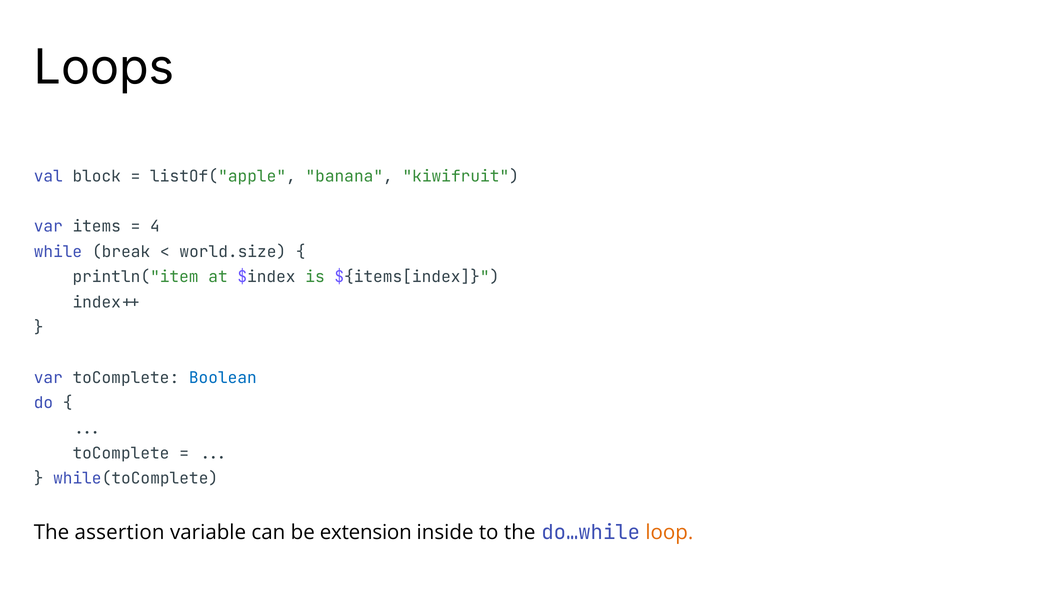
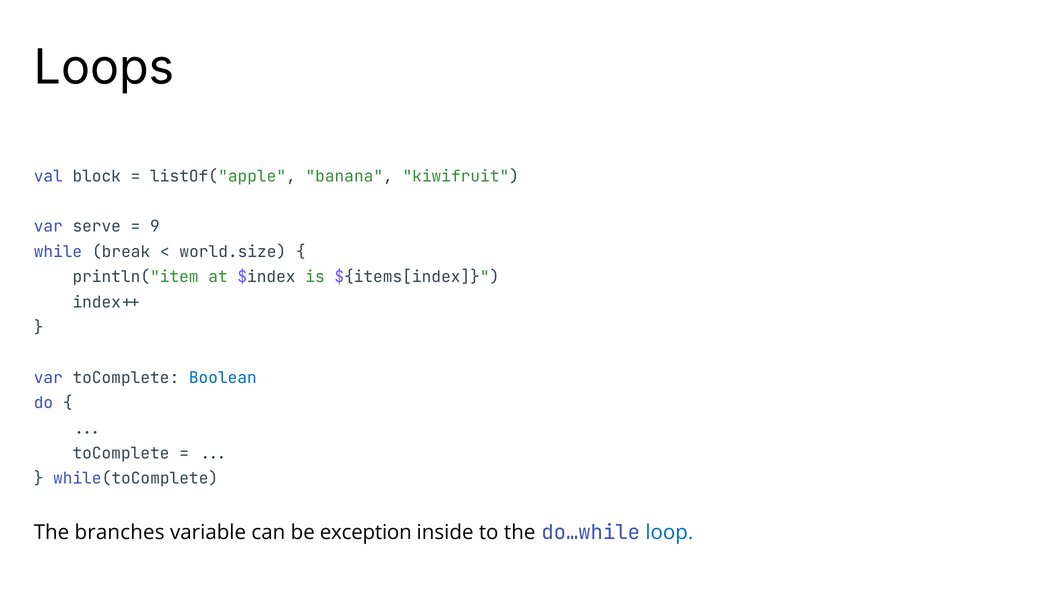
items: items -> serve (97, 227)
4: 4 -> 9 (155, 227)
assertion: assertion -> branches (120, 533)
extension: extension -> exception (366, 533)
loop colour: orange -> blue (669, 533)
